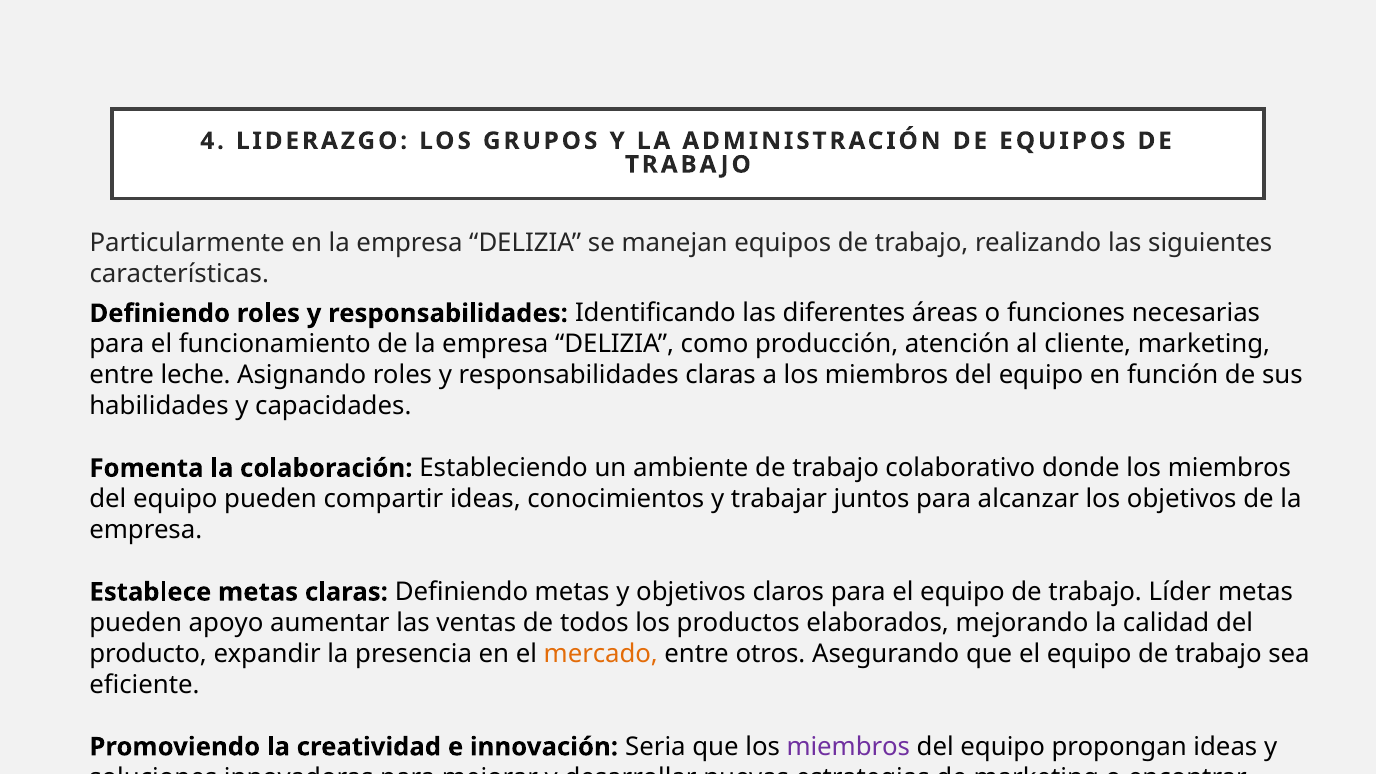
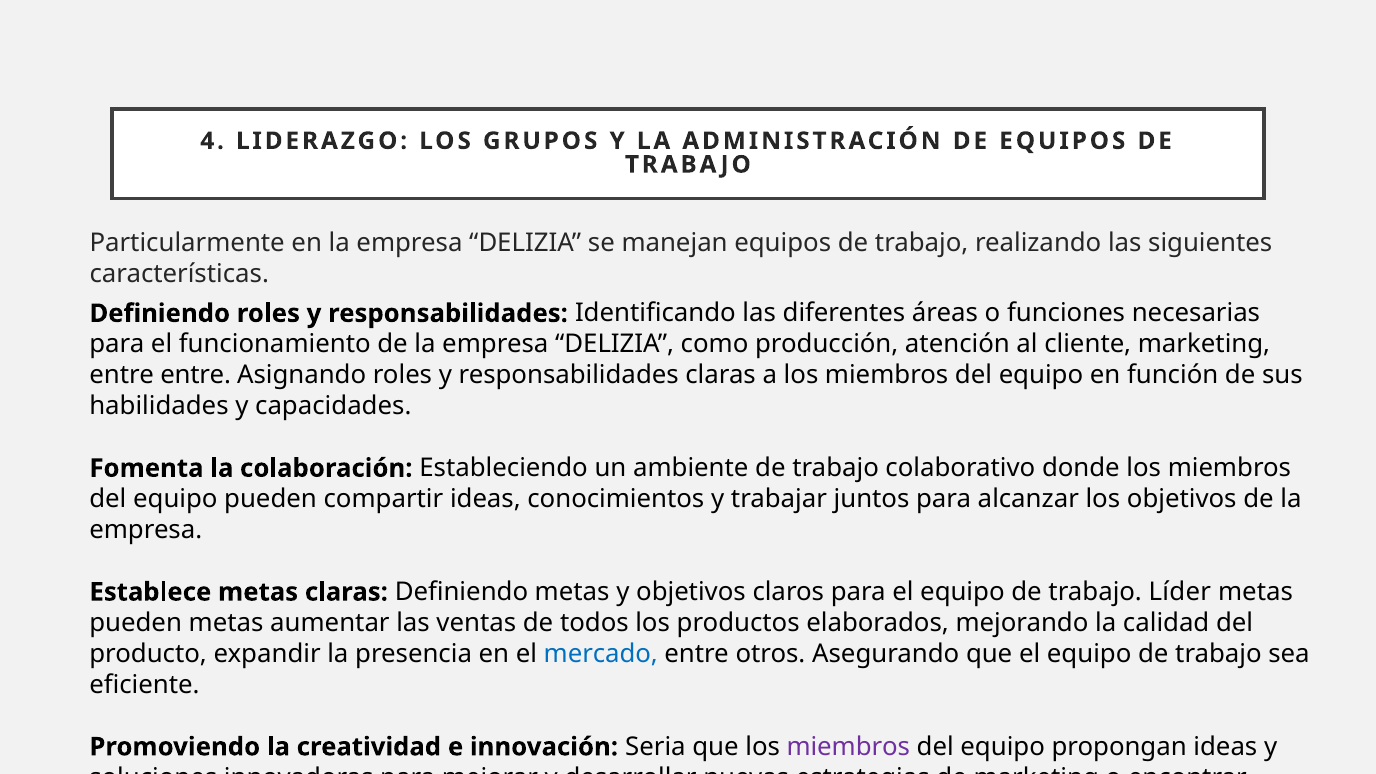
entre leche: leche -> entre (196, 375)
pueden apoyo: apoyo -> metas (226, 623)
mercado colour: orange -> blue (601, 654)
